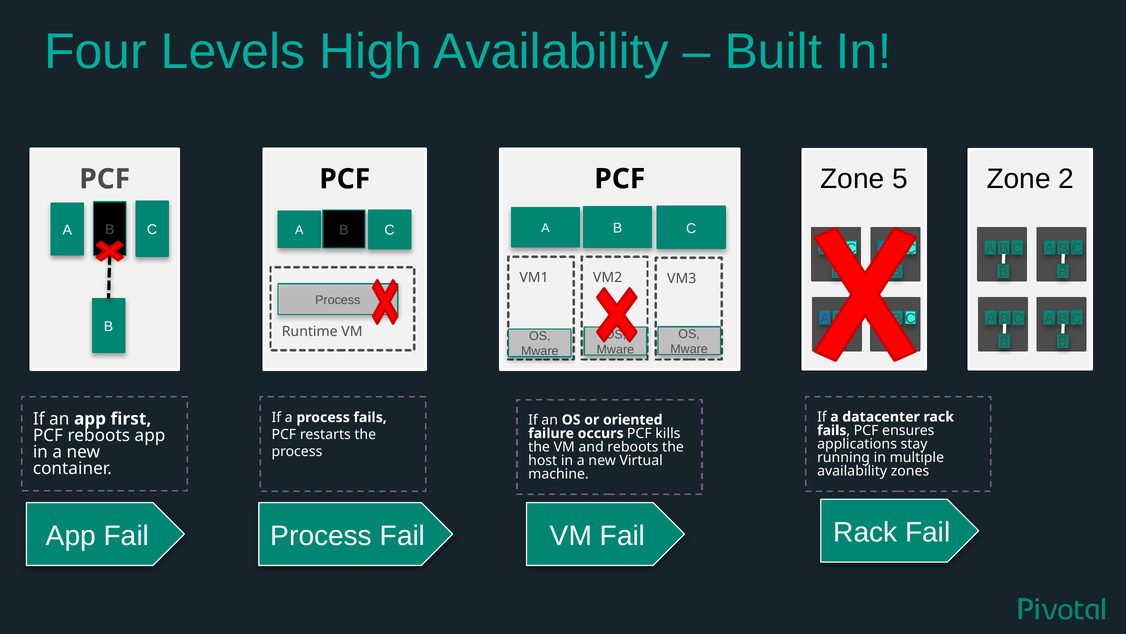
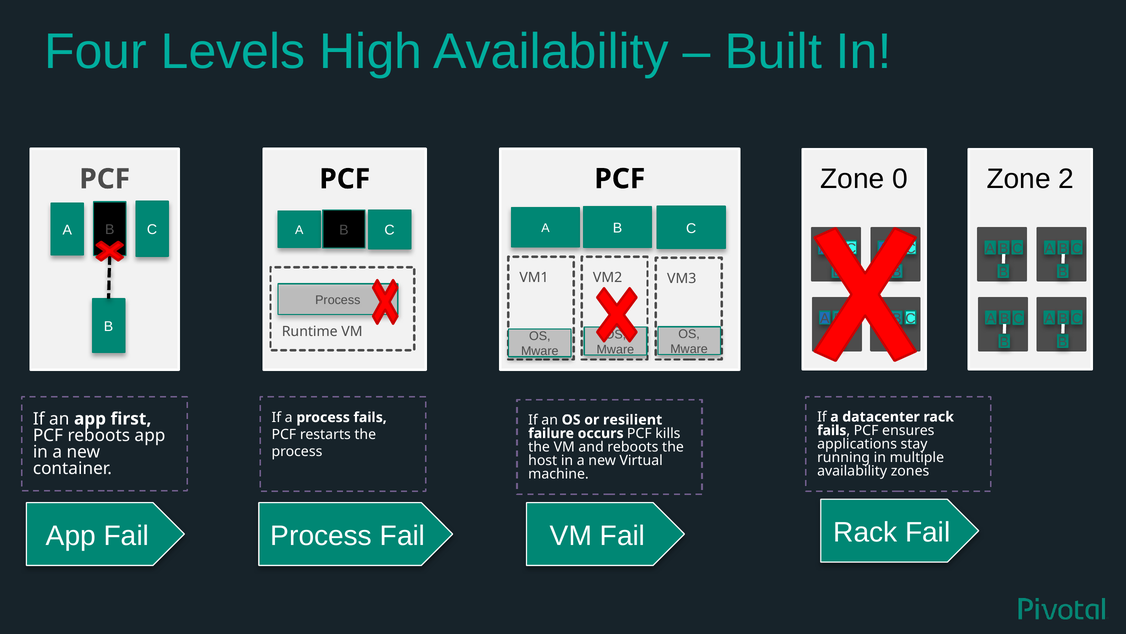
5: 5 -> 0 (900, 179)
oriented: oriented -> resilient (633, 419)
